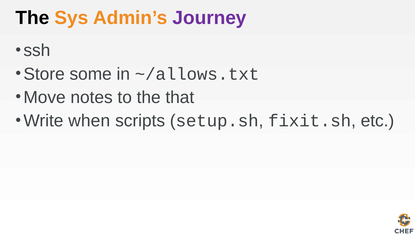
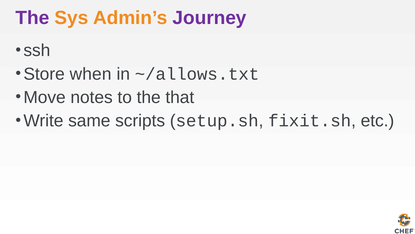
The colour: black -> purple (32, 18)
some: some -> when (91, 74)
when: when -> same (89, 121)
